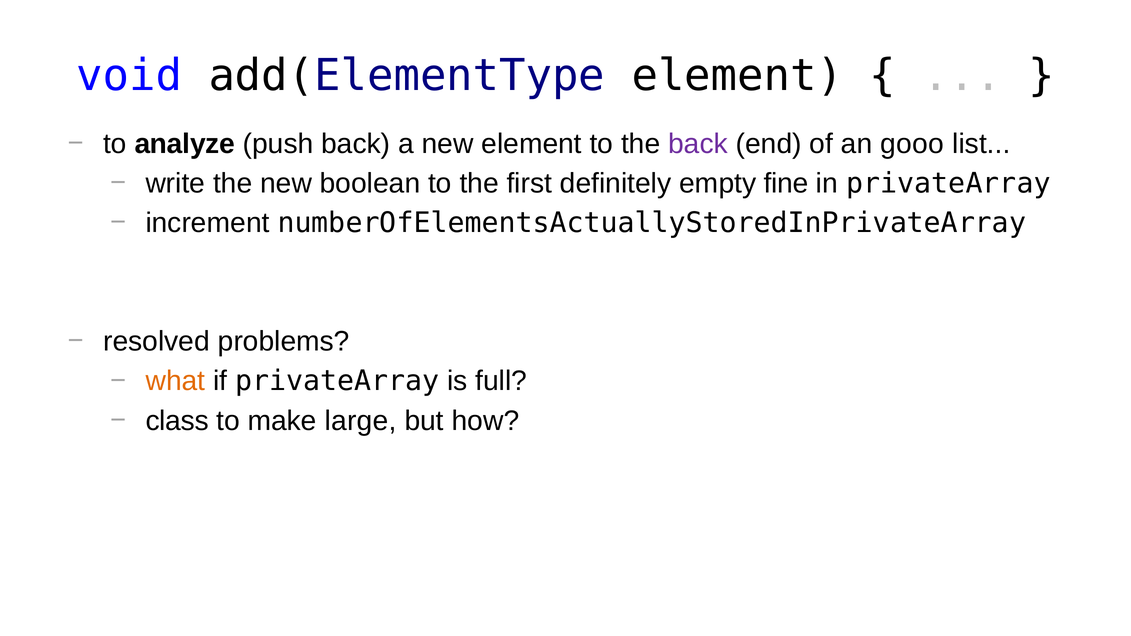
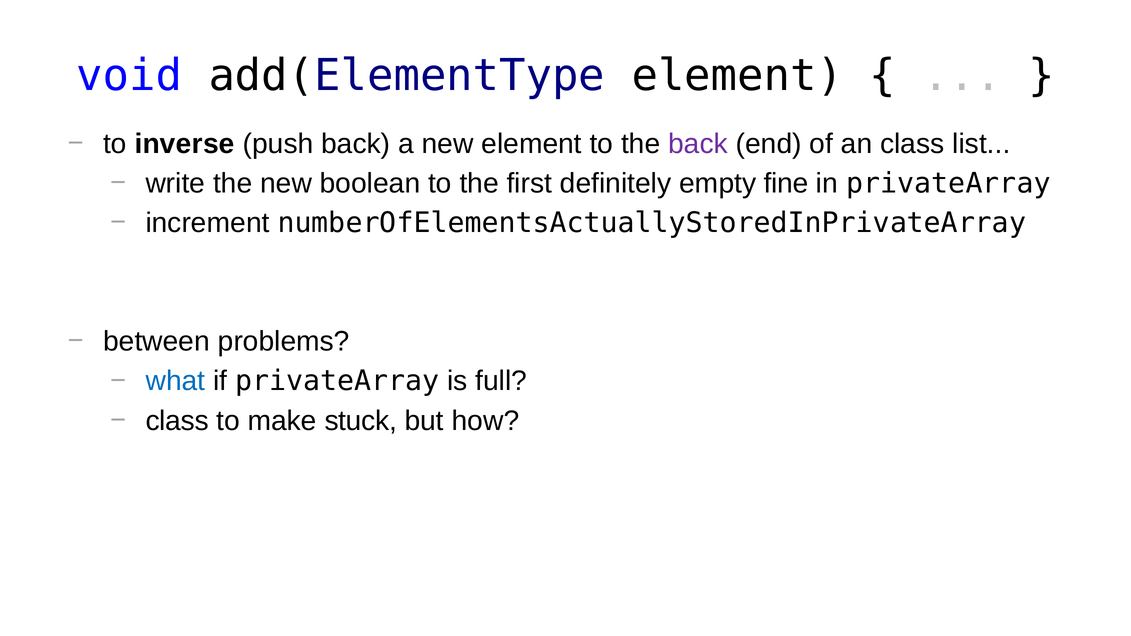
analyze: analyze -> inverse (185, 144)
an gooo: gooo -> class (912, 144)
resolved: resolved -> between (157, 342)
what colour: orange -> blue (175, 381)
large: large -> stuck (361, 421)
